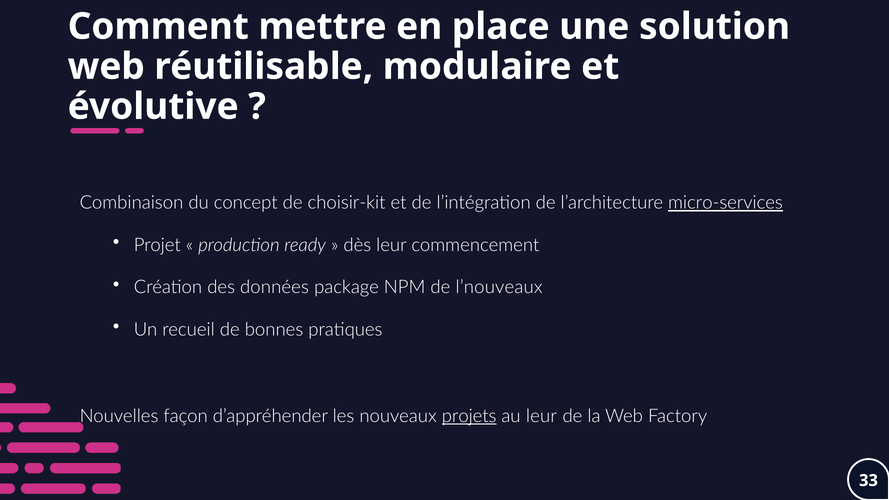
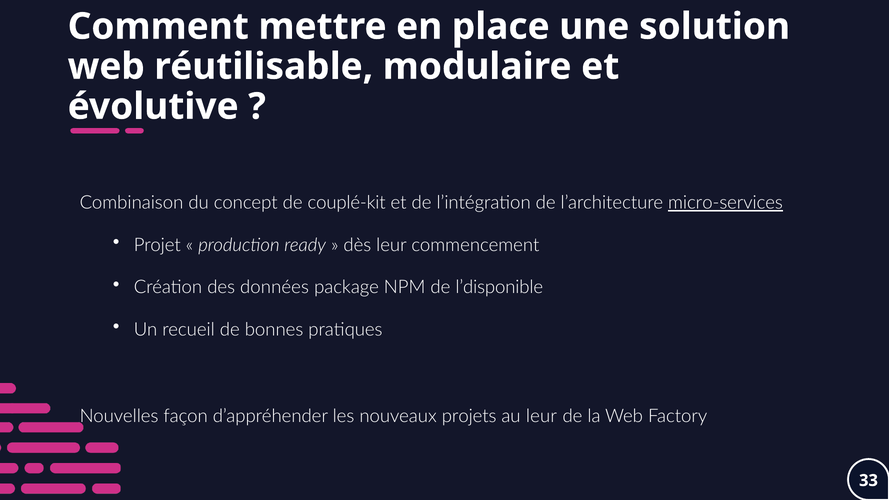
choisir-kit: choisir-kit -> couplé-kit (347, 203)
l’nouveaux: l’nouveaux -> l’disponible (499, 287)
projets underline: present -> none (469, 416)
